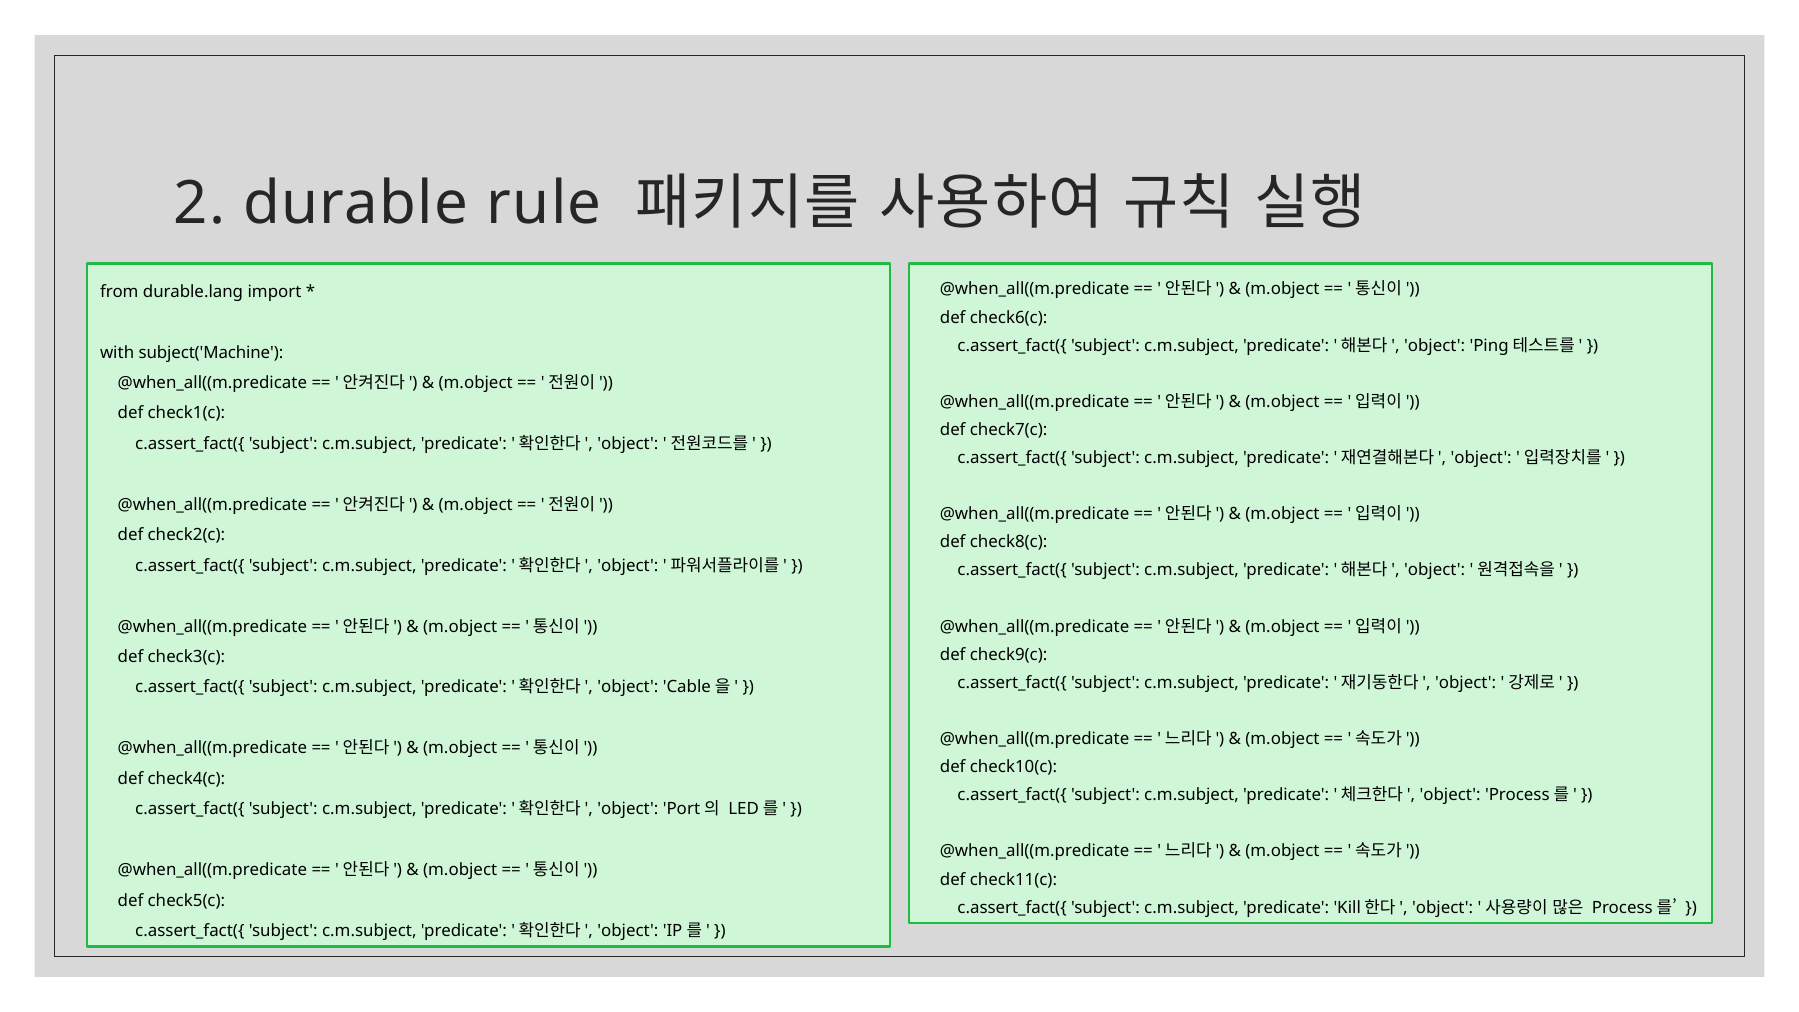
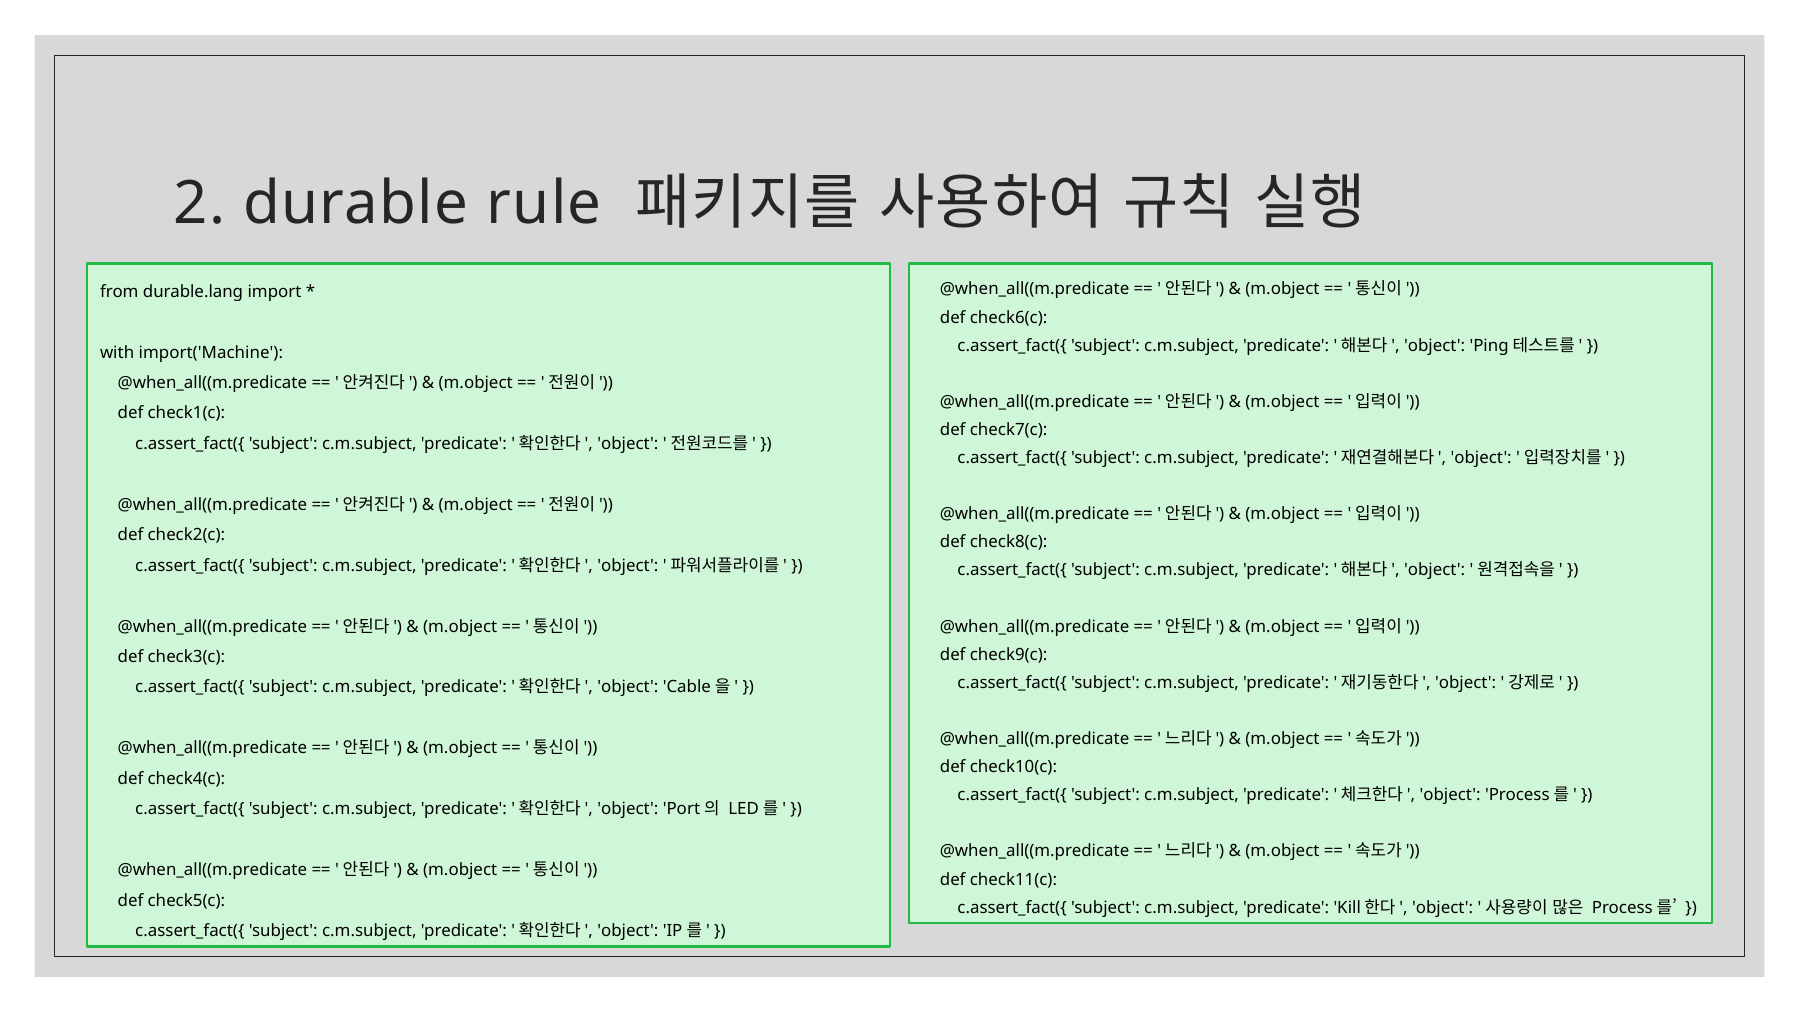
subject('Machine: subject('Machine -> import('Machine (211, 353)
